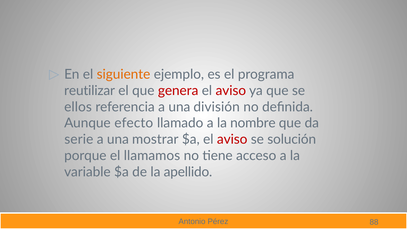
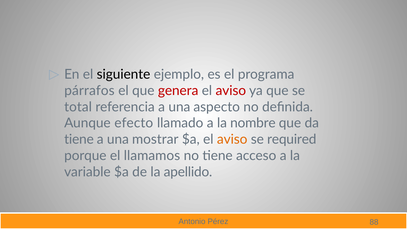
siguiente colour: orange -> black (123, 74)
reutilizar: reutilizar -> párrafos (89, 91)
ellos: ellos -> total (78, 107)
división: división -> aspecto (217, 107)
serie: serie -> tiene (79, 139)
aviso colour: red -> orange (232, 139)
solución: solución -> required (292, 139)
